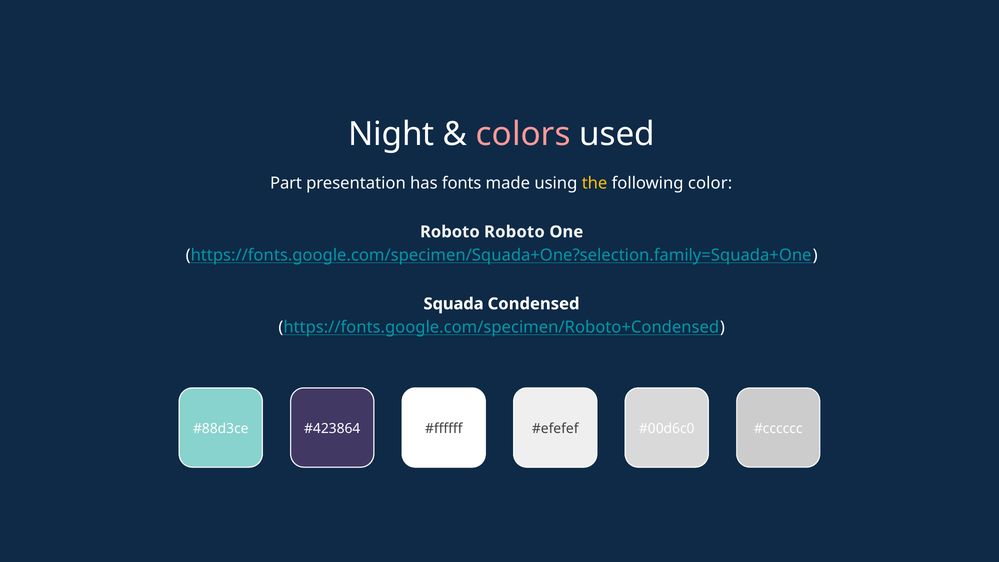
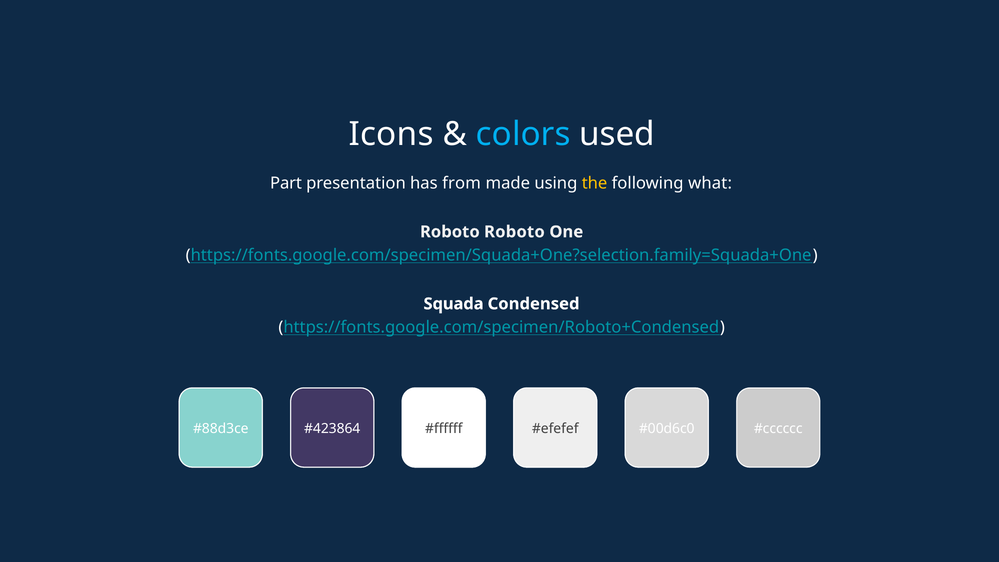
Night: Night -> Icons (391, 134)
colors colour: pink -> light blue (523, 134)
fonts: fonts -> from (462, 183)
color: color -> what (710, 183)
